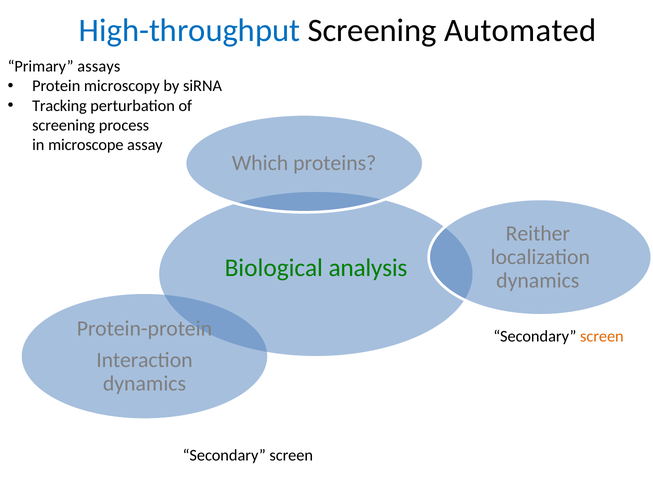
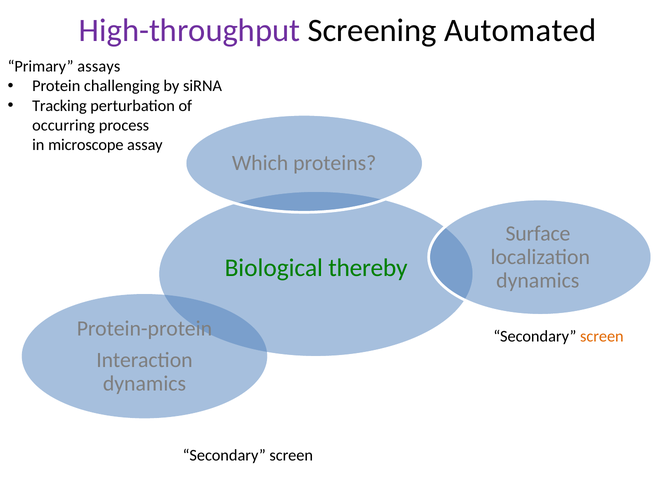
High-throughput colour: blue -> purple (190, 31)
microscopy: microscopy -> challenging (122, 86)
screening: screening -> occurring (64, 125)
Reither: Reither -> Surface (538, 233)
analysis: analysis -> thereby (368, 268)
